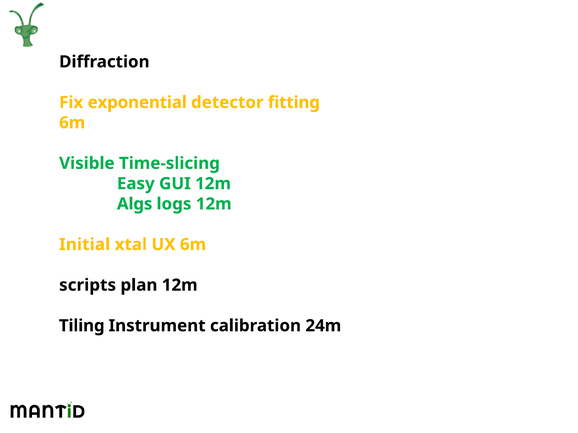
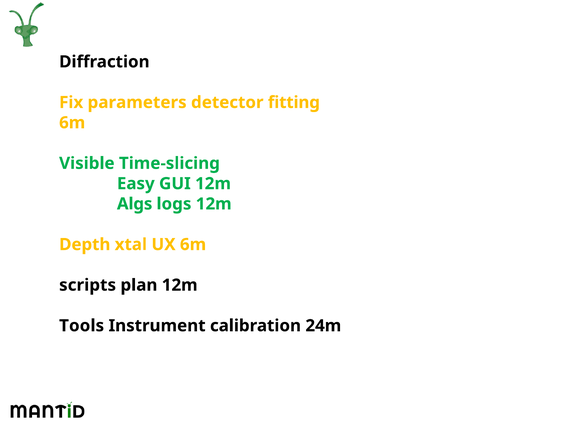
exponential: exponential -> parameters (137, 103)
Initial: Initial -> Depth (85, 245)
Tiling: Tiling -> Tools (82, 326)
